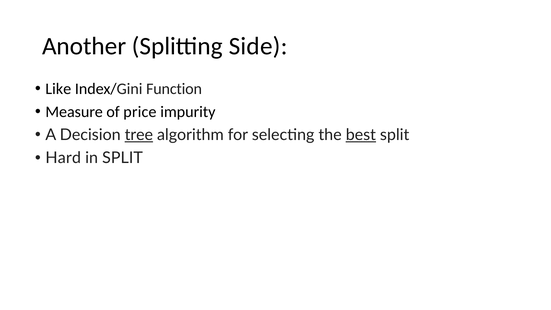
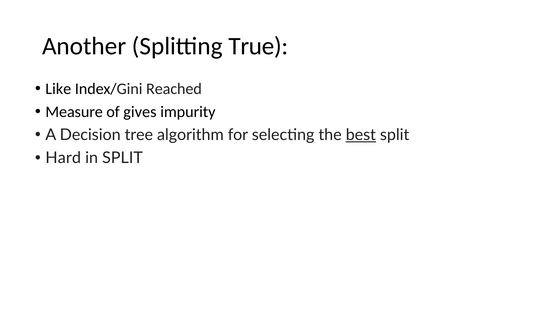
Side: Side -> True (258, 46)
Function: Function -> Reached (174, 89)
price: price -> gives (140, 112)
tree underline: present -> none (139, 135)
